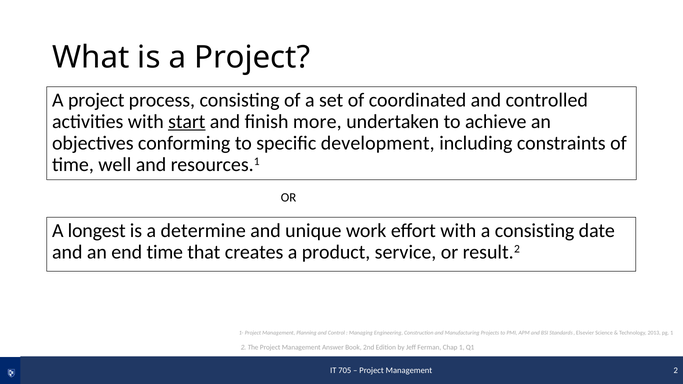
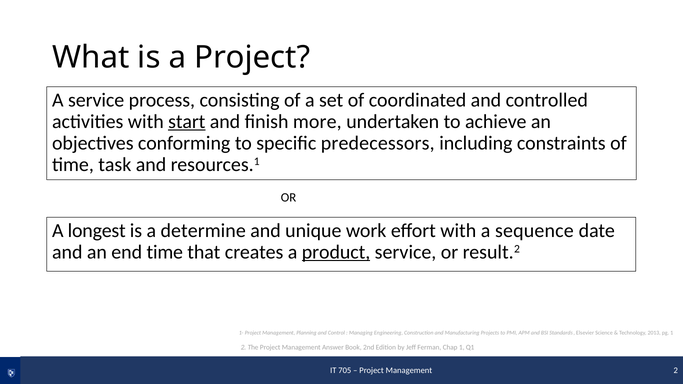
project: project -> service (96, 100)
development: development -> predecessors (378, 143)
well: well -> task (115, 165)
a consisting: consisting -> sequence (534, 231)
product underline: none -> present (336, 252)
